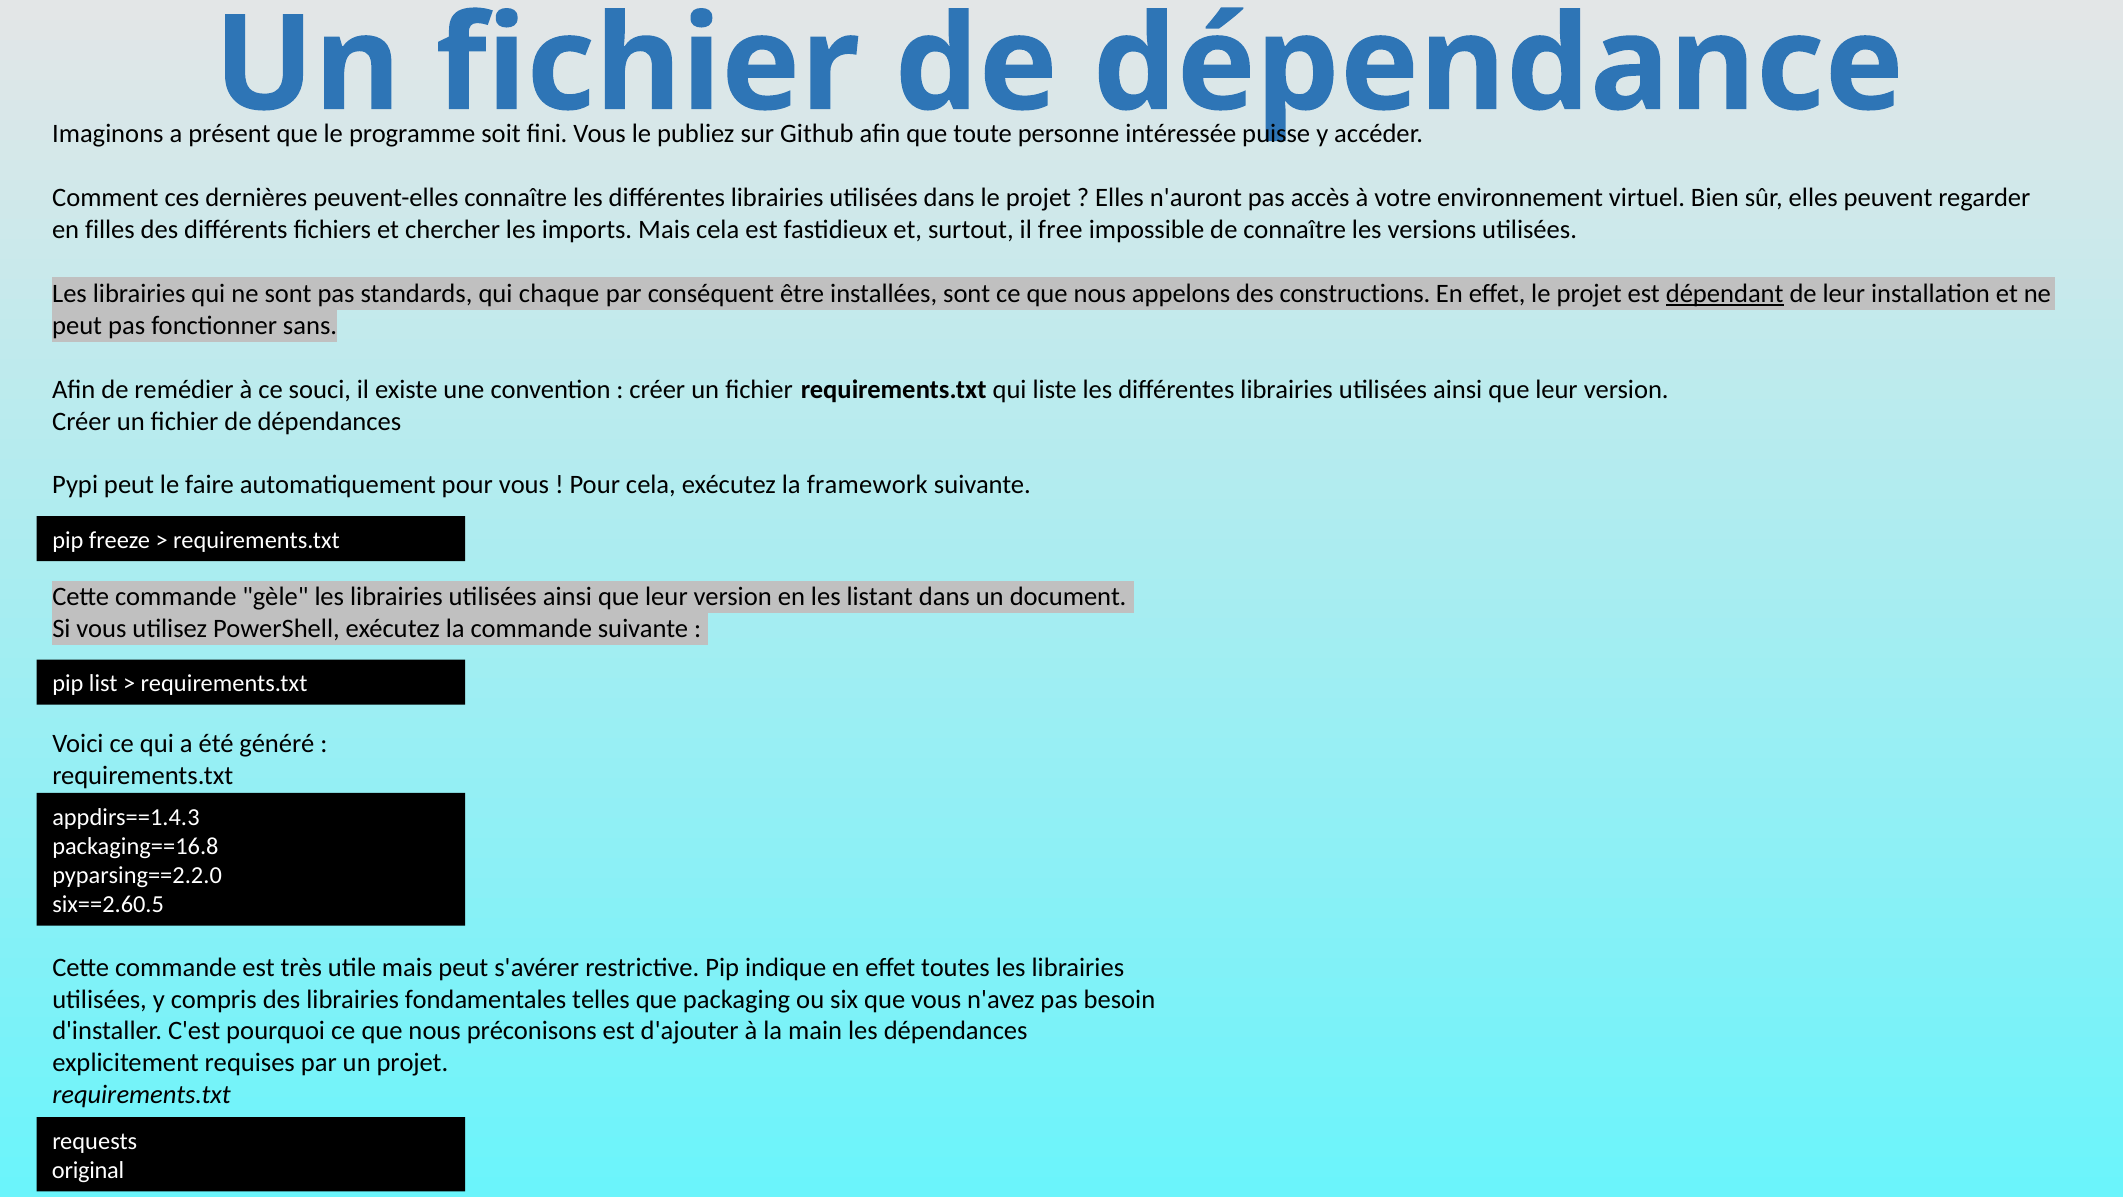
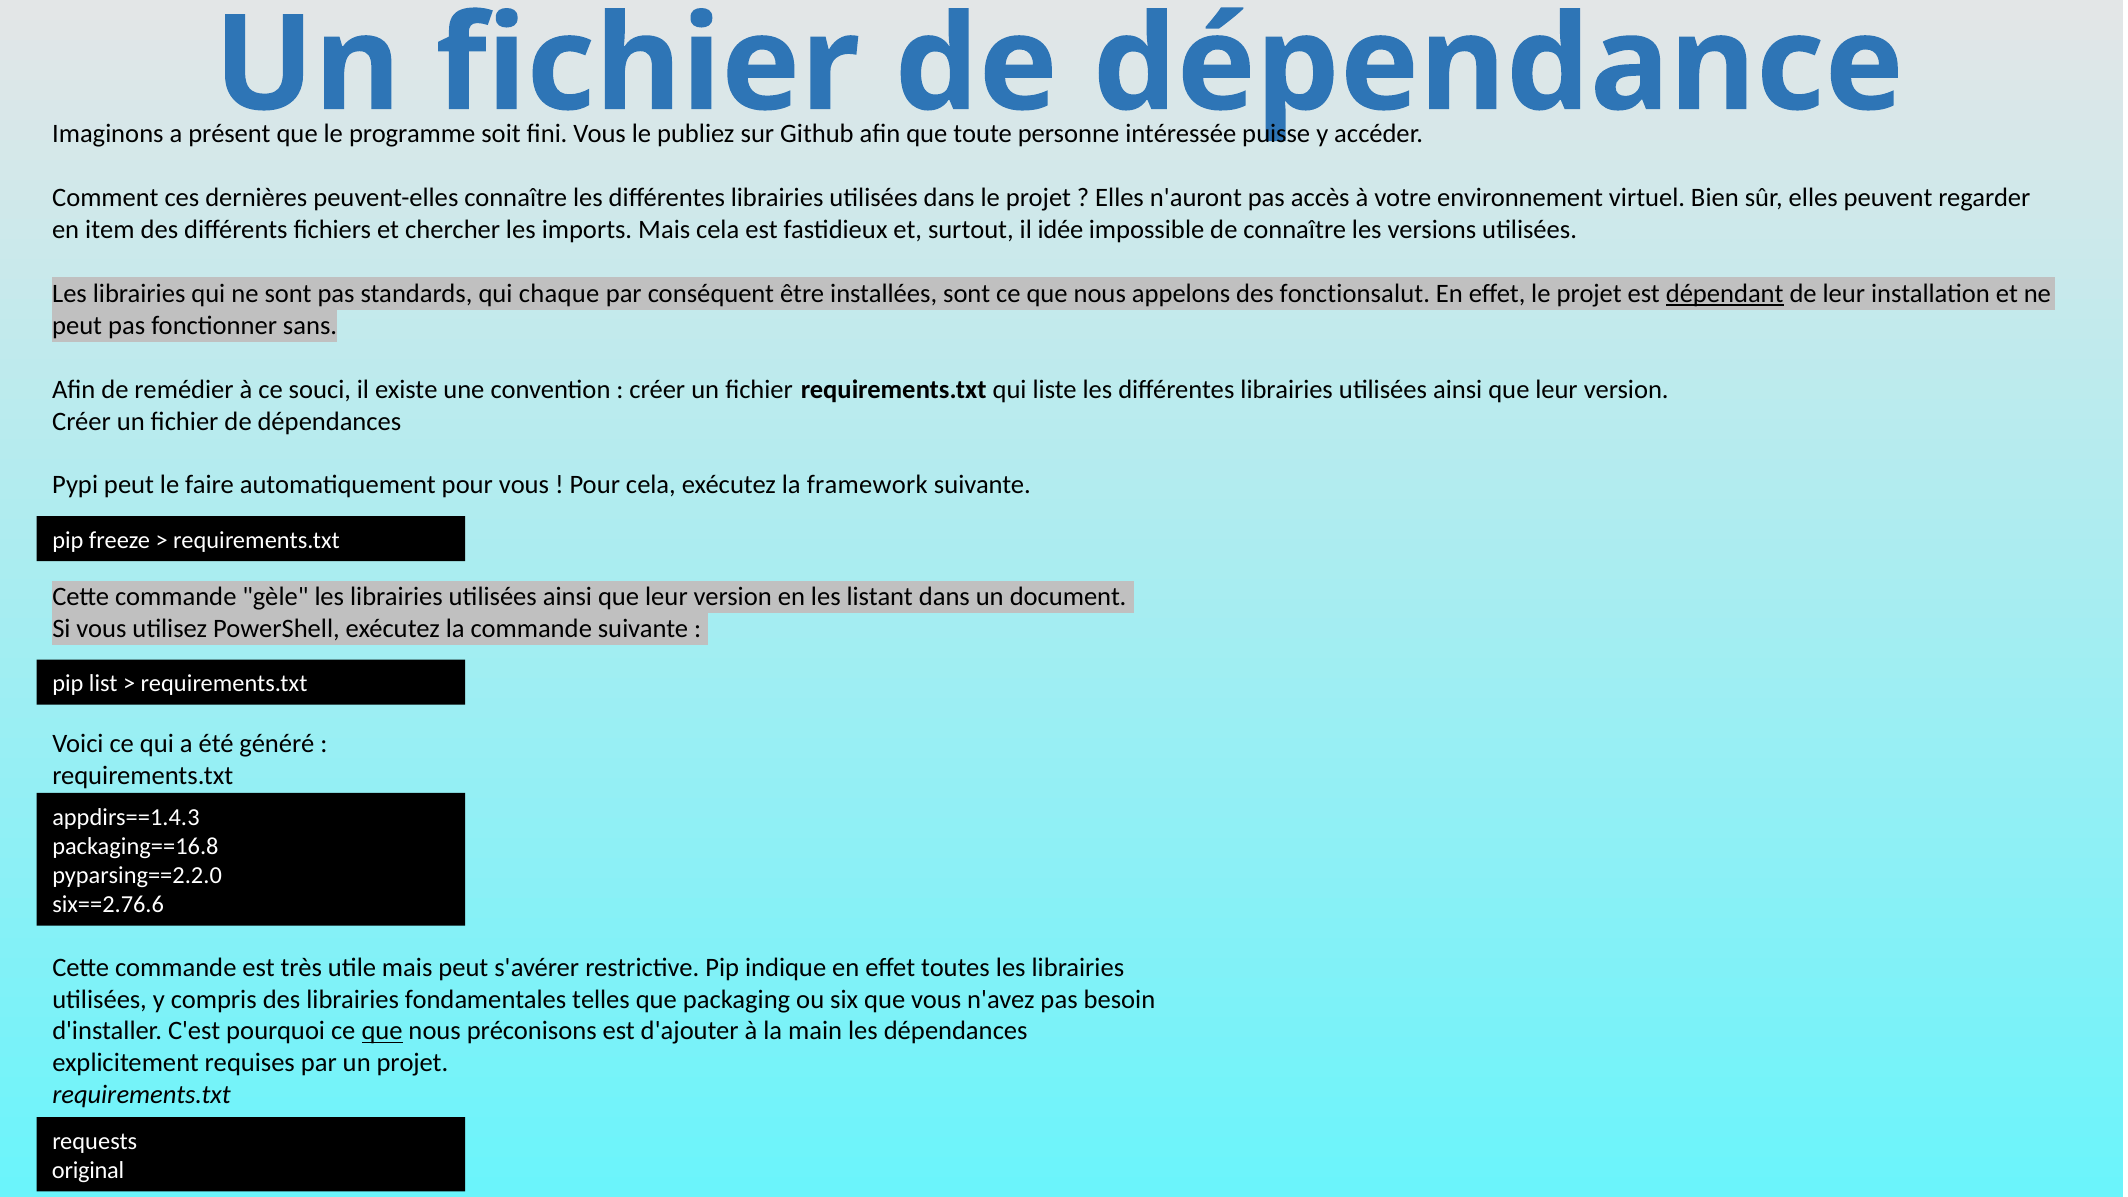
filles: filles -> item (110, 230)
free: free -> idée (1060, 230)
constructions: constructions -> fonctionsalut (1355, 294)
six==2.60.5: six==2.60.5 -> six==2.76.6 (108, 905)
que underline: none -> present (382, 1031)
